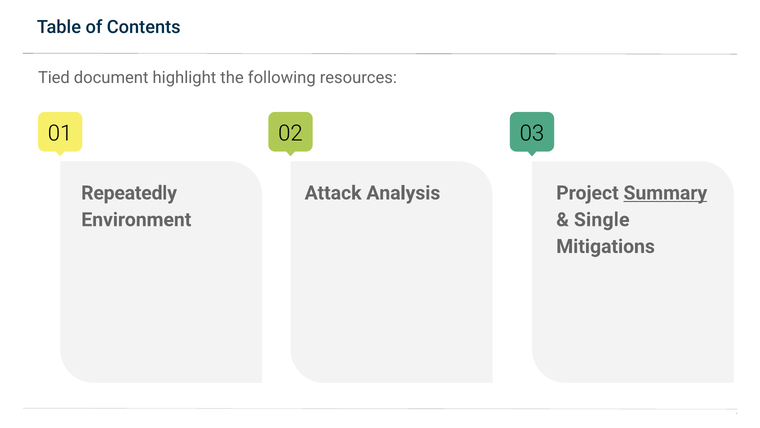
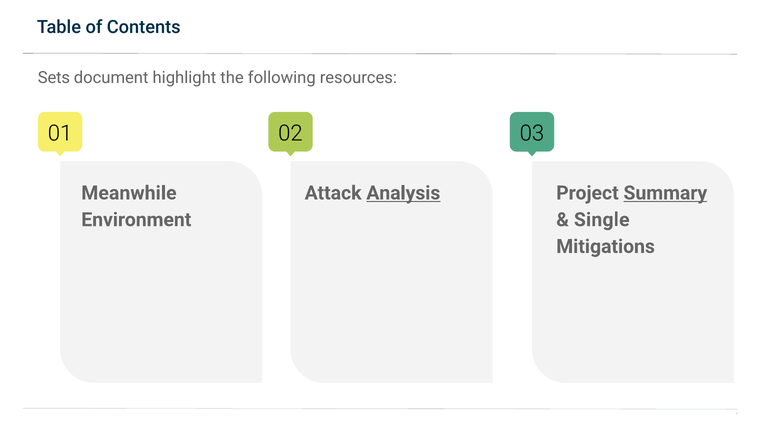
Tied: Tied -> Sets (54, 78)
Repeatedly: Repeatedly -> Meanwhile (129, 193)
Analysis underline: none -> present (403, 193)
